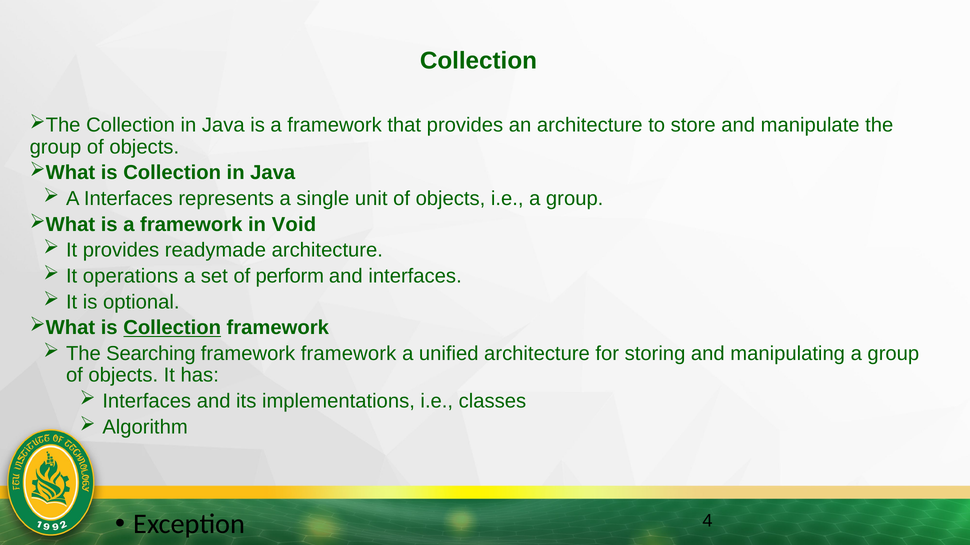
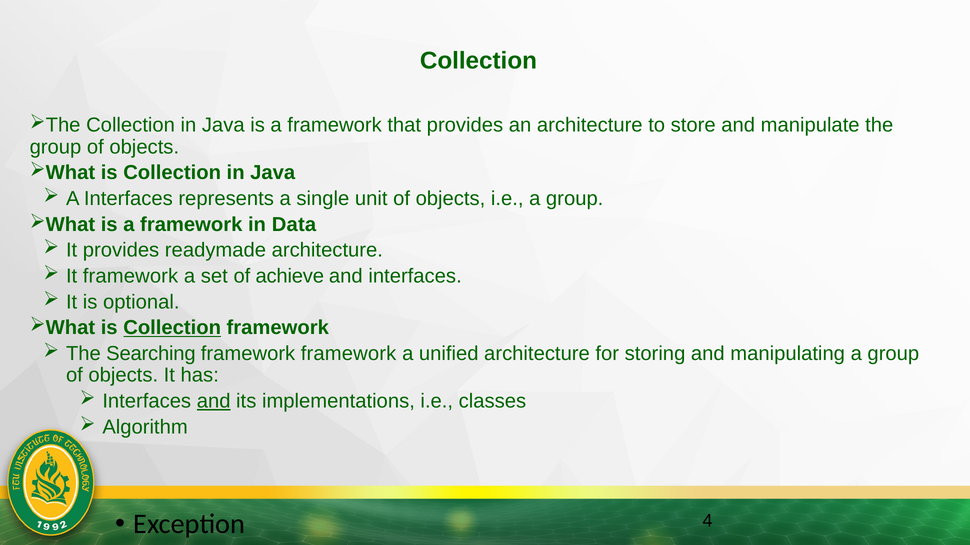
Void: Void -> Data (294, 225)
It operations: operations -> framework (131, 276)
perform: perform -> achieve (290, 276)
and underline: none -> present (214, 402)
